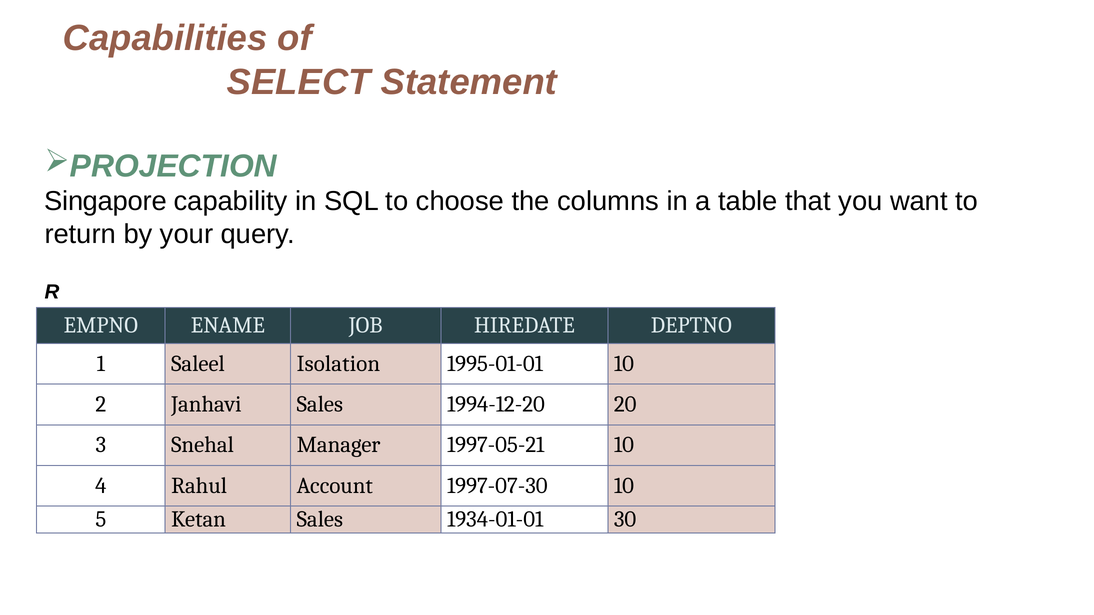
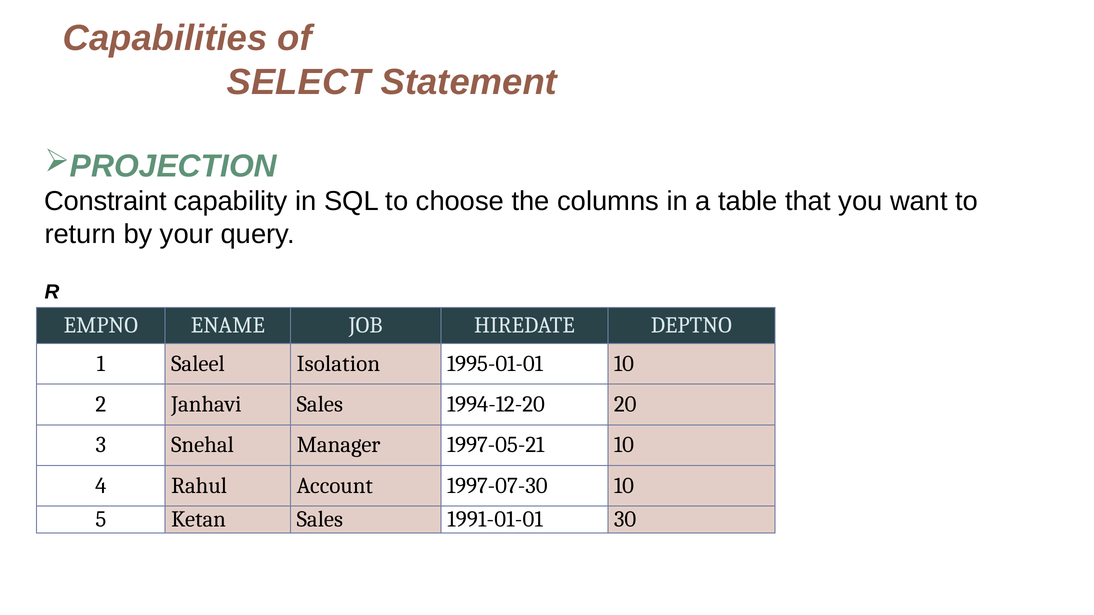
Singapore: Singapore -> Constraint (106, 202)
1934-01-01: 1934-01-01 -> 1991-01-01 (495, 520)
